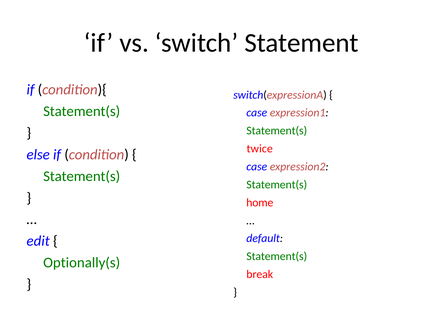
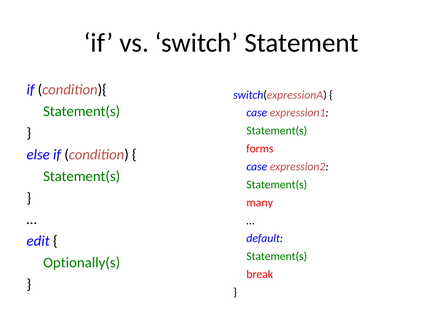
twice: twice -> forms (260, 149)
home: home -> many (260, 203)
